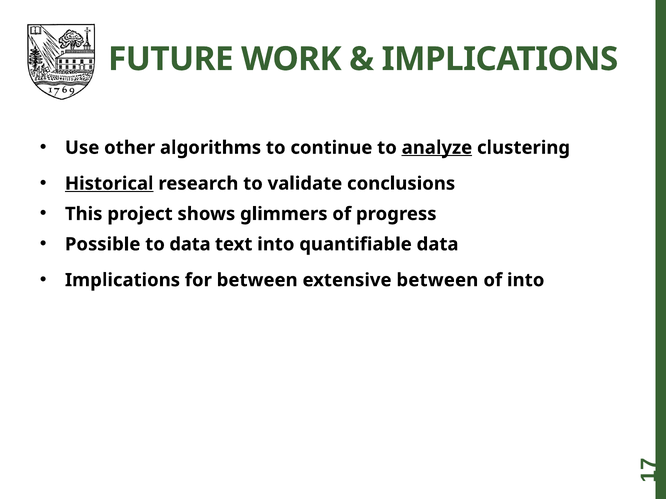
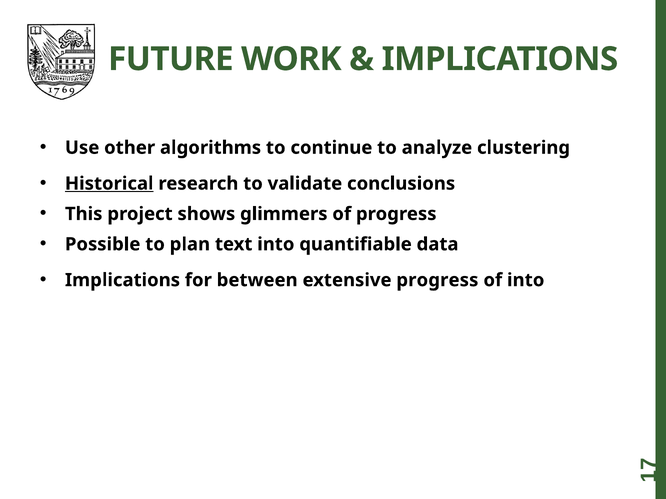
analyze underline: present -> none (437, 148)
to data: data -> plan (190, 244)
extensive between: between -> progress (437, 280)
